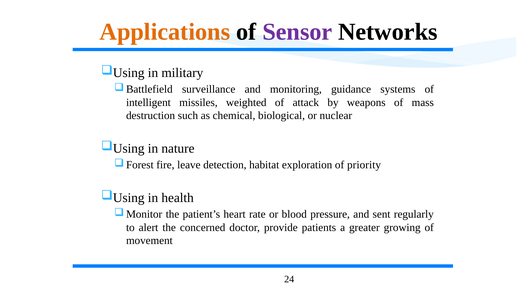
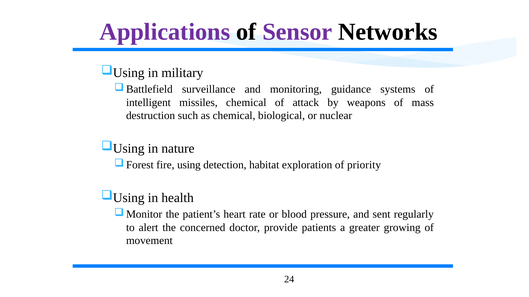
Applications colour: orange -> purple (165, 32)
missiles weighted: weighted -> chemical (246, 103)
leave: leave -> using (189, 165)
